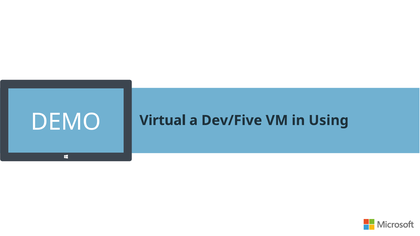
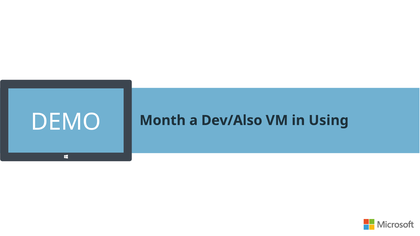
Virtual: Virtual -> Month (163, 121)
Dev/Five: Dev/Five -> Dev/Also (232, 121)
